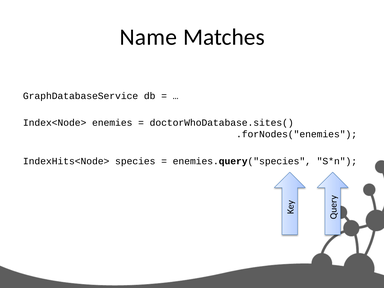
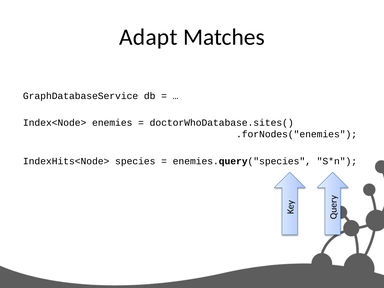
Name: Name -> Adapt (148, 37)
